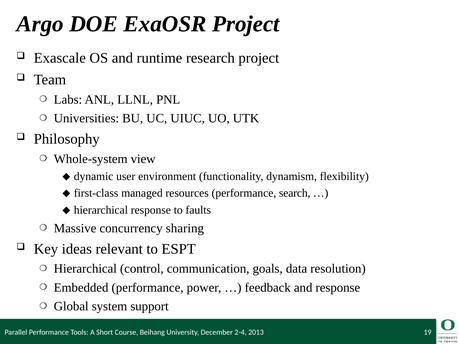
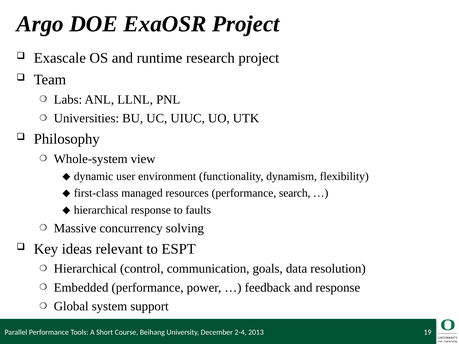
sharing: sharing -> solving (185, 228)
